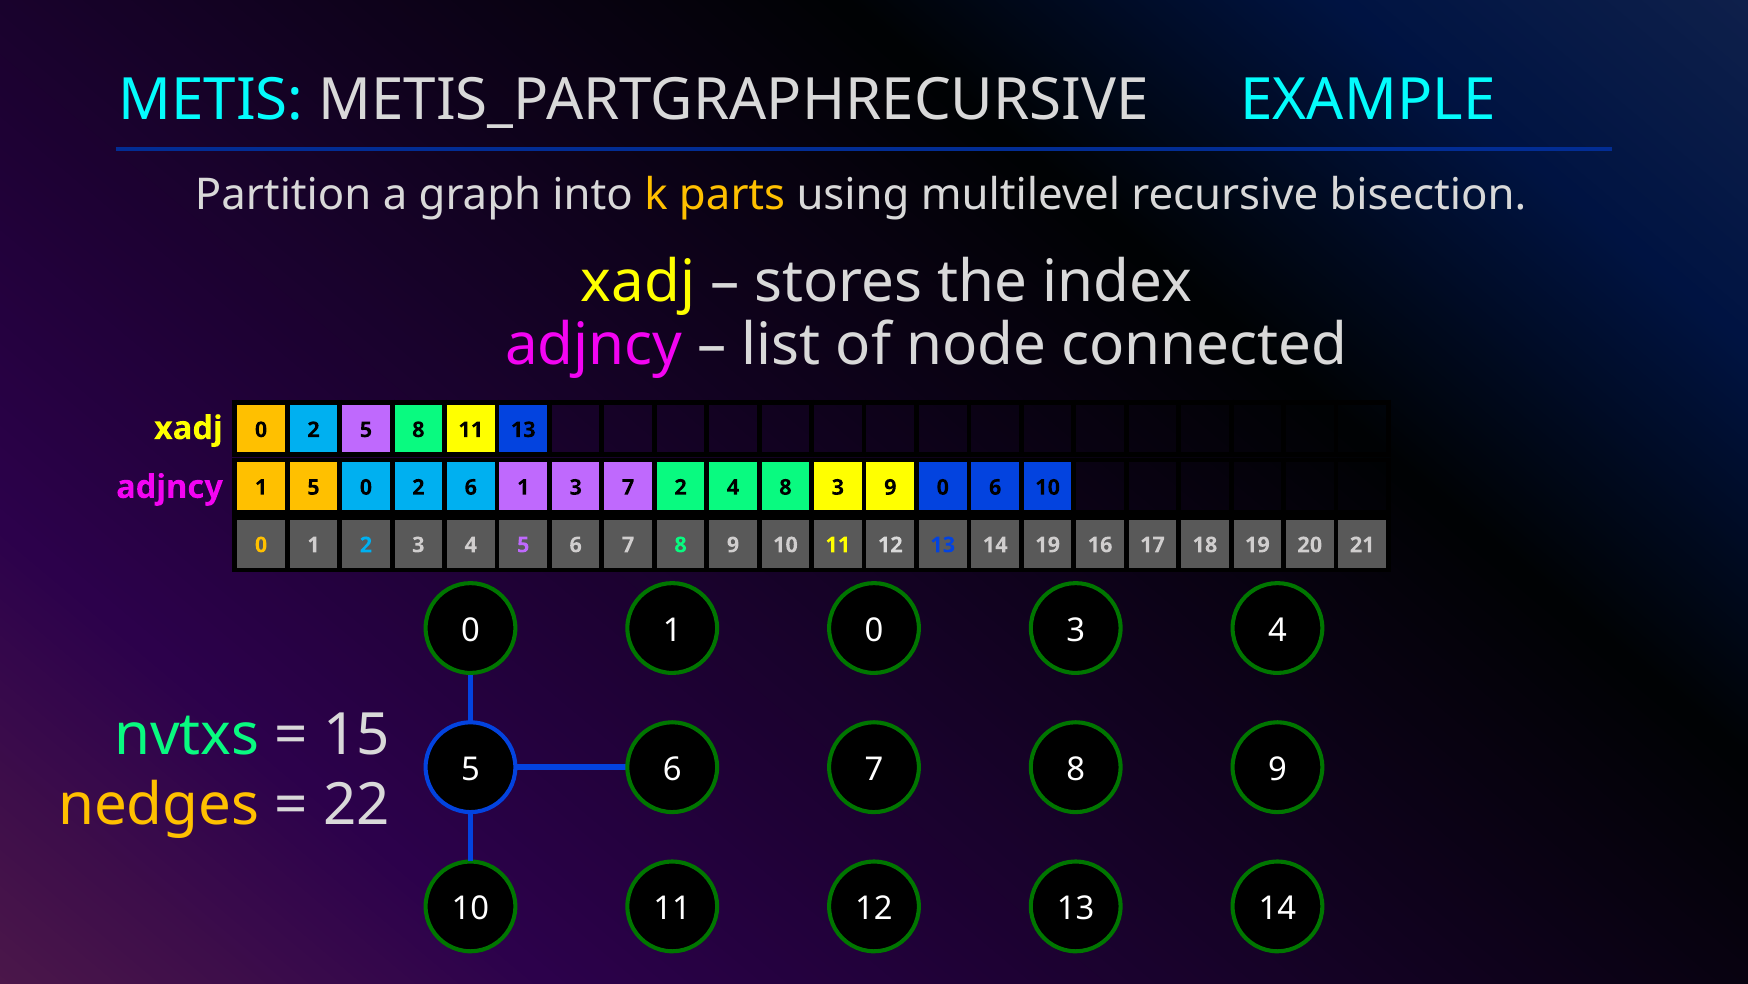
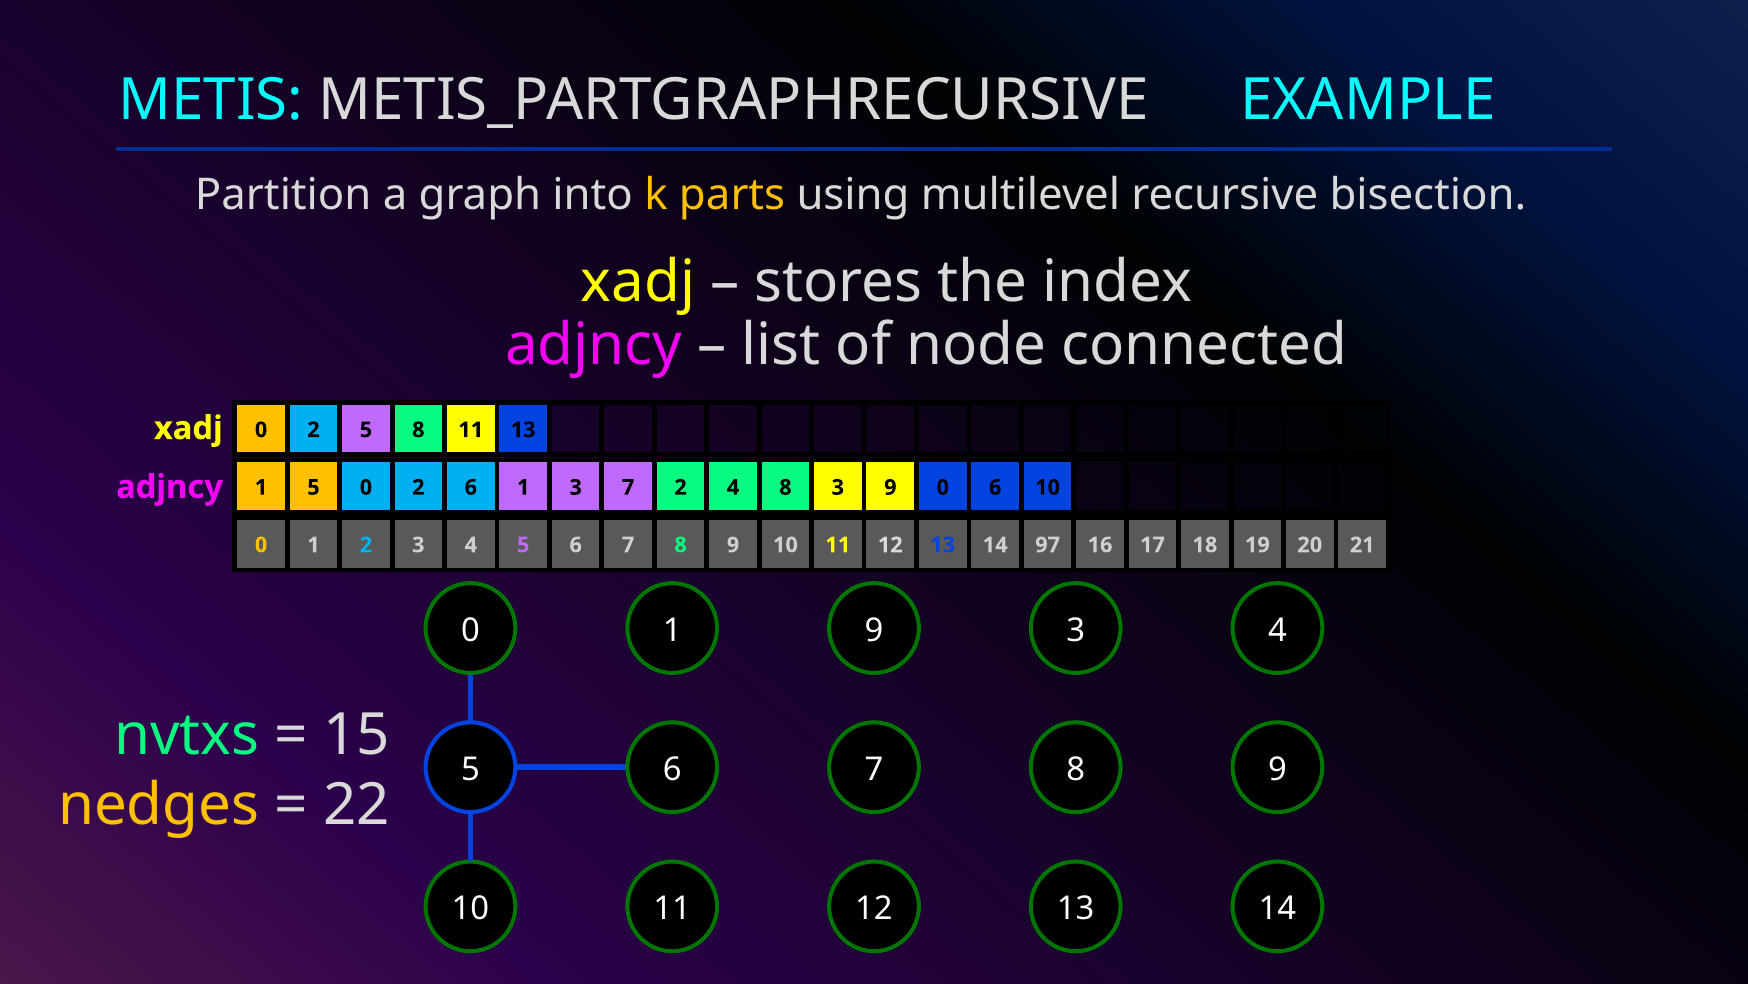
14 19: 19 -> 97 (1048, 545)
1 0: 0 -> 9 (874, 630)
